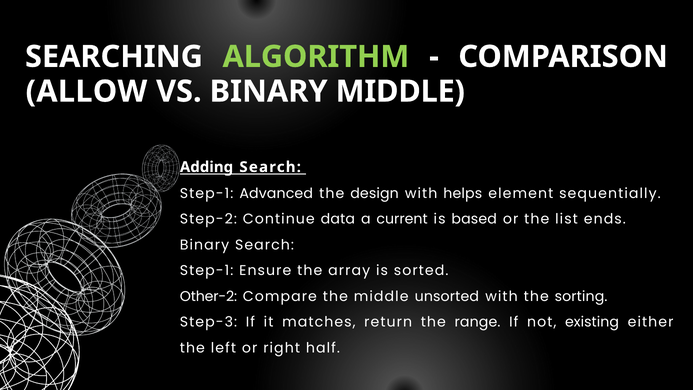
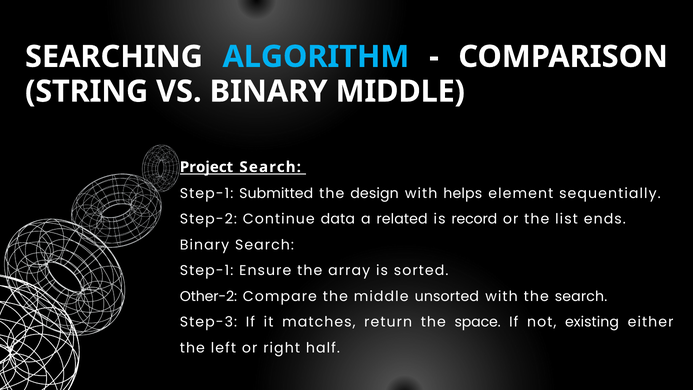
ALGORITHM colour: light green -> light blue (316, 57)
ALLOW: ALLOW -> STRING (87, 91)
Adding: Adding -> Project (207, 167)
Advanced: Advanced -> Submitted (276, 193)
current: current -> related (402, 219)
based: based -> record (474, 219)
the sorting: sorting -> search (581, 296)
range: range -> space (478, 322)
